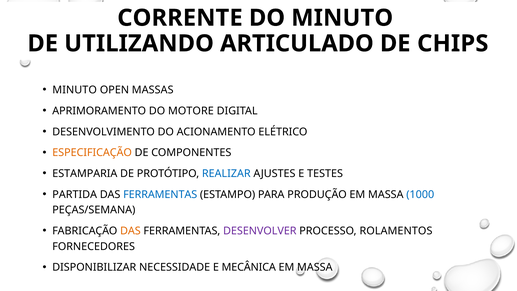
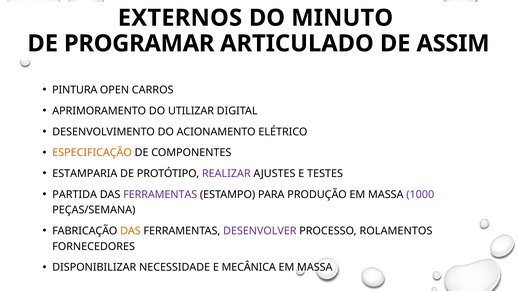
CORRENTE: CORRENTE -> EXTERNOS (180, 18)
UTILIZANDO: UTILIZANDO -> PROGRAMAR (139, 43)
CHIPS: CHIPS -> ASSIM (453, 43)
MINUTO: MINUTO -> PINTURA (75, 90)
MASSAS: MASSAS -> CARROS (153, 90)
MOTORE: MOTORE -> UTILIZAR (191, 111)
REALIZAR colour: blue -> purple (226, 174)
FERRAMENTAS colour: blue -> purple (160, 194)
1000 colour: blue -> purple (420, 194)
